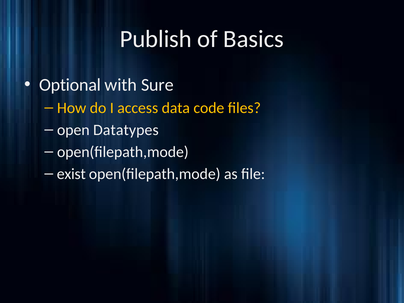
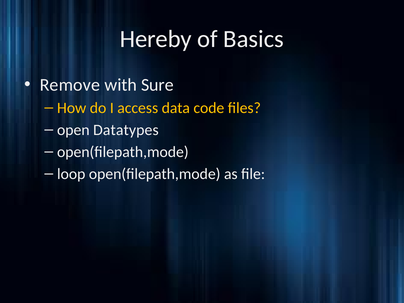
Publish: Publish -> Hereby (156, 39)
Optional: Optional -> Remove (70, 85)
exist: exist -> loop (71, 174)
